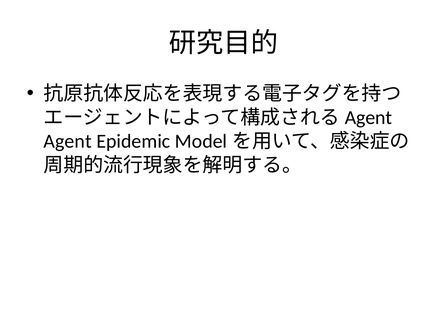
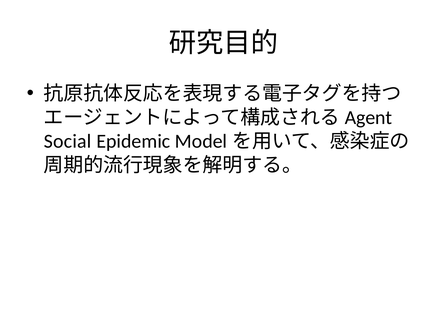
Agent: Agent -> Social (68, 141)
